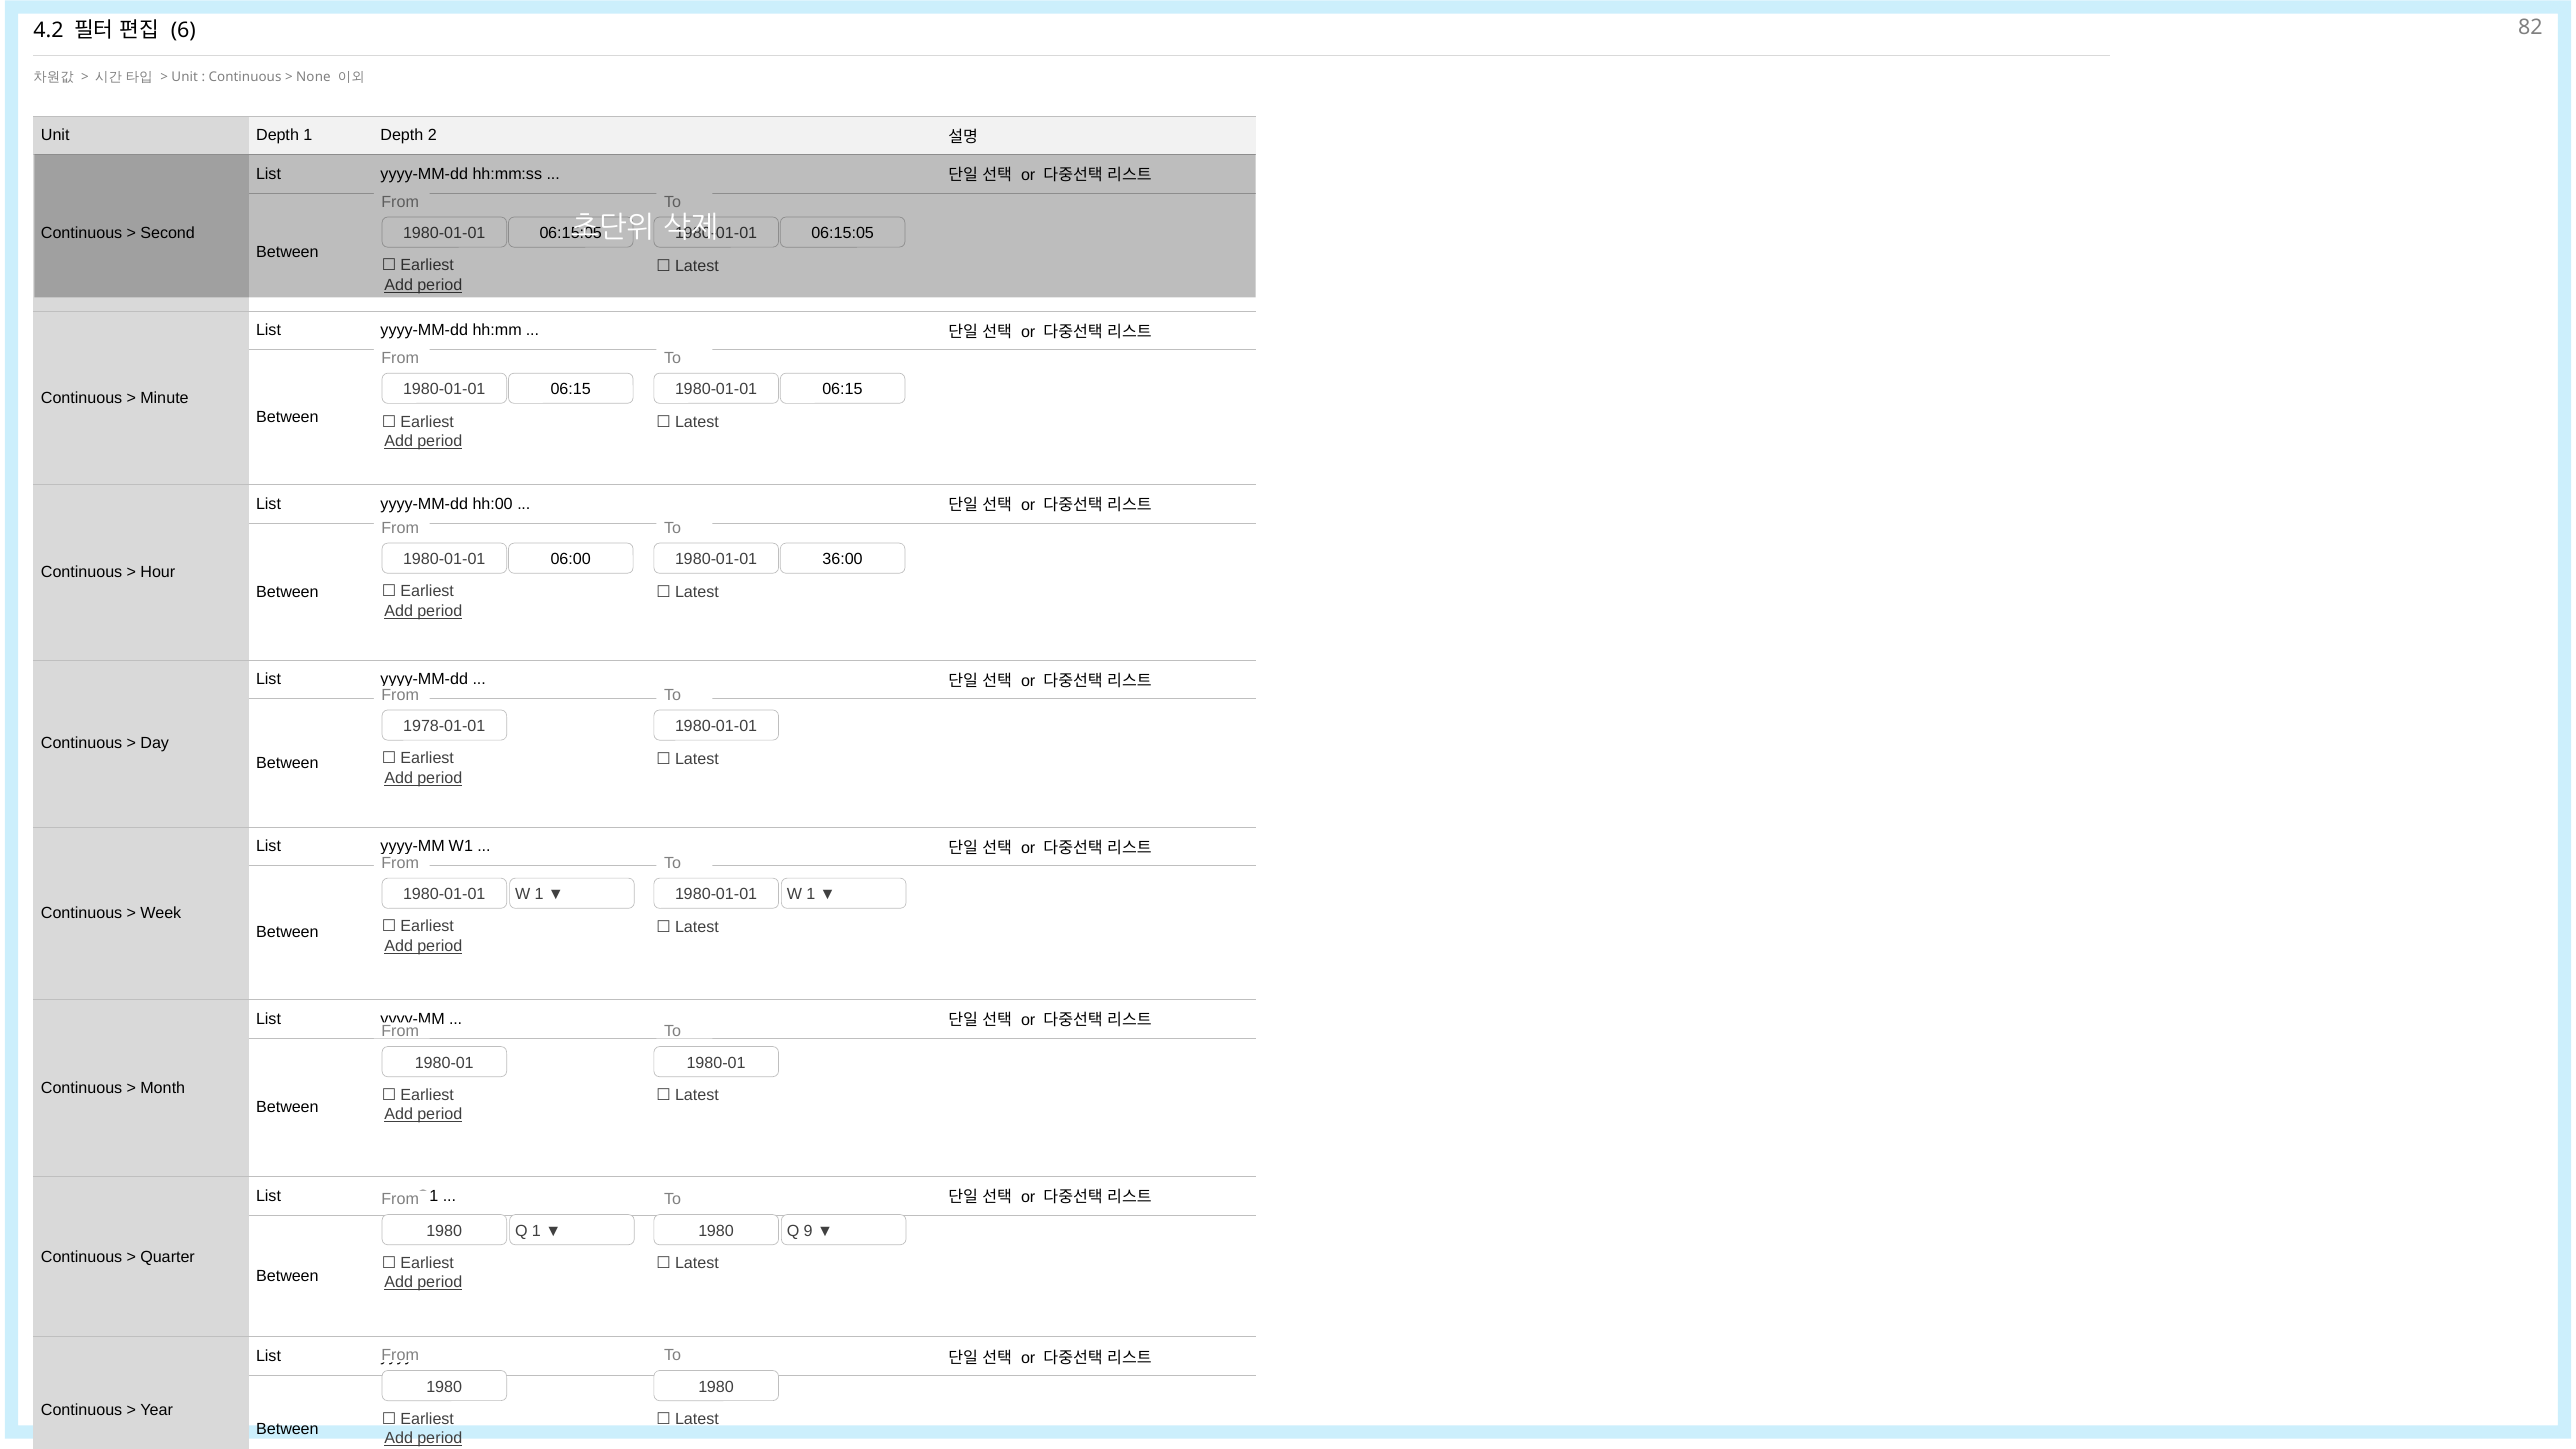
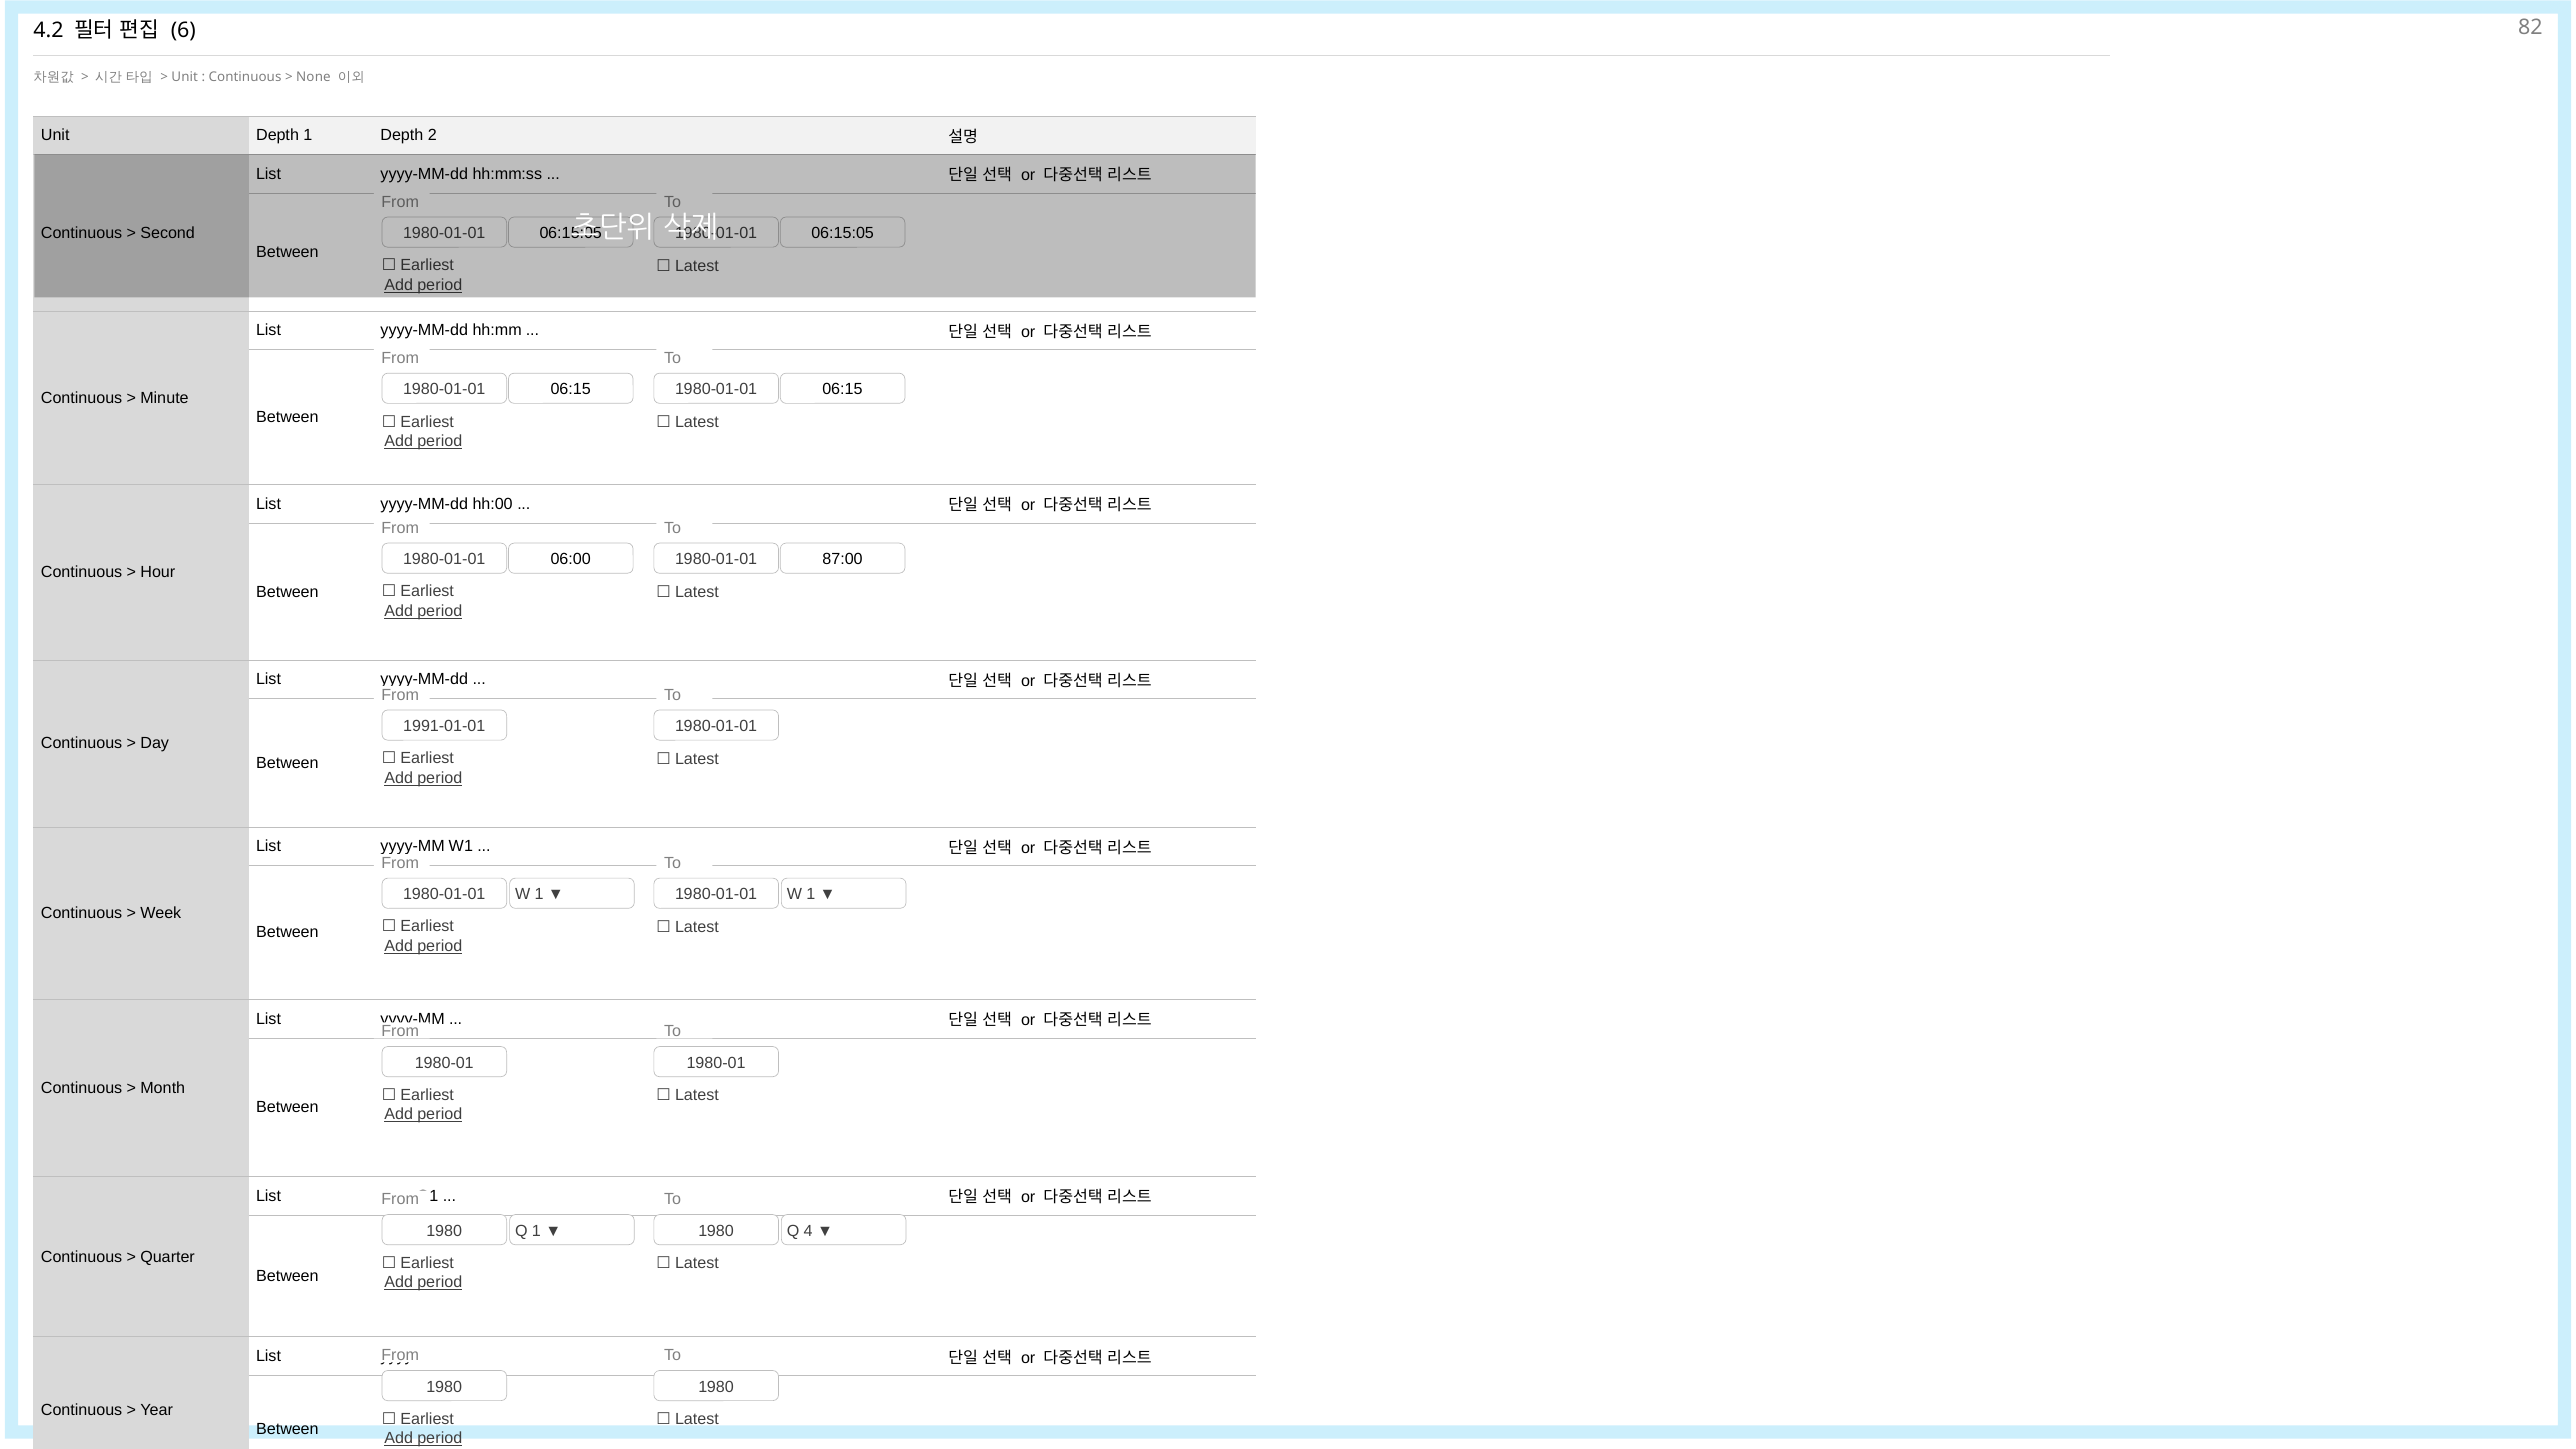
36:00: 36:00 -> 87:00 (843, 559)
1978-01-01: 1978-01-01 -> 1991-01-01 (444, 726)
9: 9 -> 4 (808, 1231)
